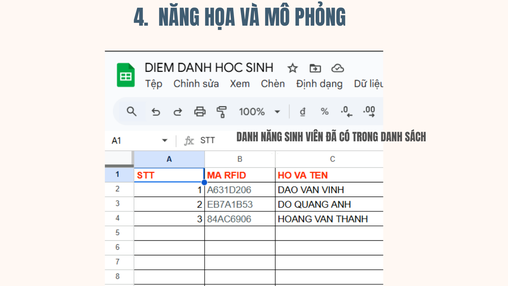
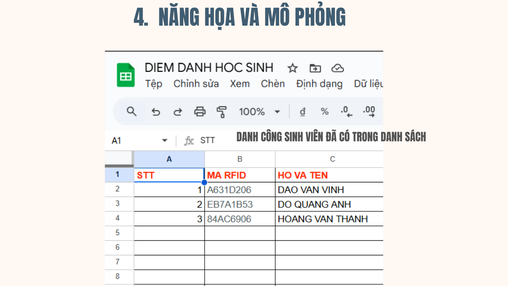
DANH NĂNG: NĂNG -> CÔNG (271, 138)
